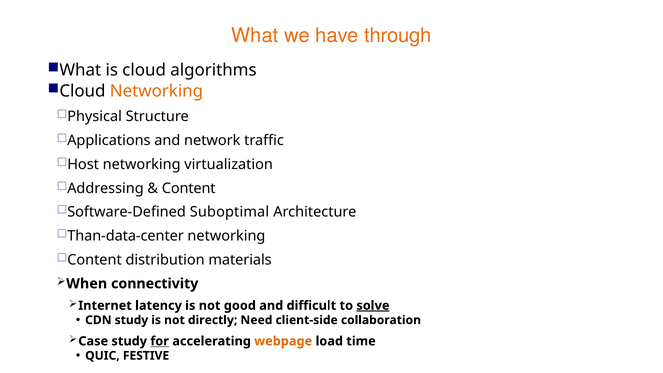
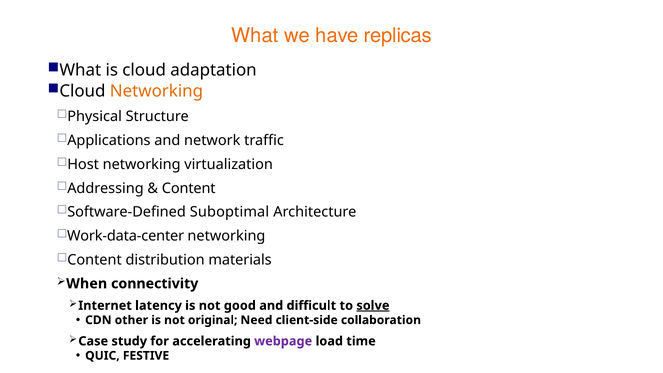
through: through -> replicas (398, 35)
algorithms: algorithms -> adaptation (214, 70)
Than-data-center: Than-data-center -> Work-data-center (126, 236)
CDN study: study -> other (131, 320)
directly: directly -> original (213, 320)
for underline: present -> none (160, 341)
webpage colour: orange -> purple (283, 341)
